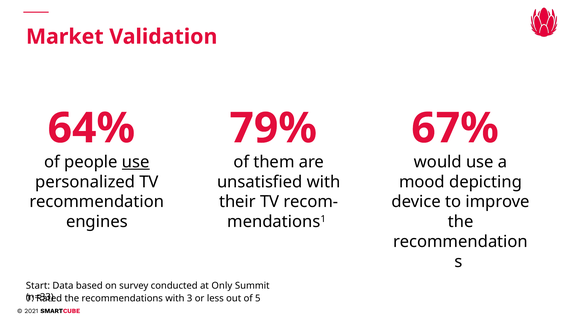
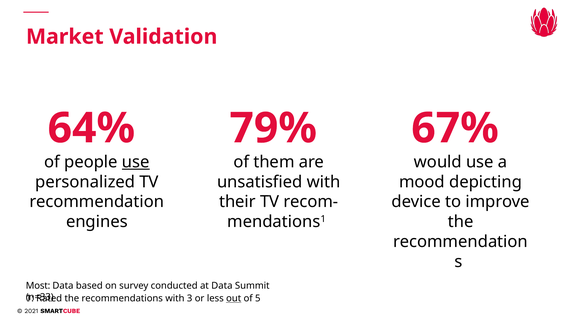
Start: Start -> Most (38, 286)
at Only: Only -> Data (222, 286)
out underline: none -> present (234, 299)
